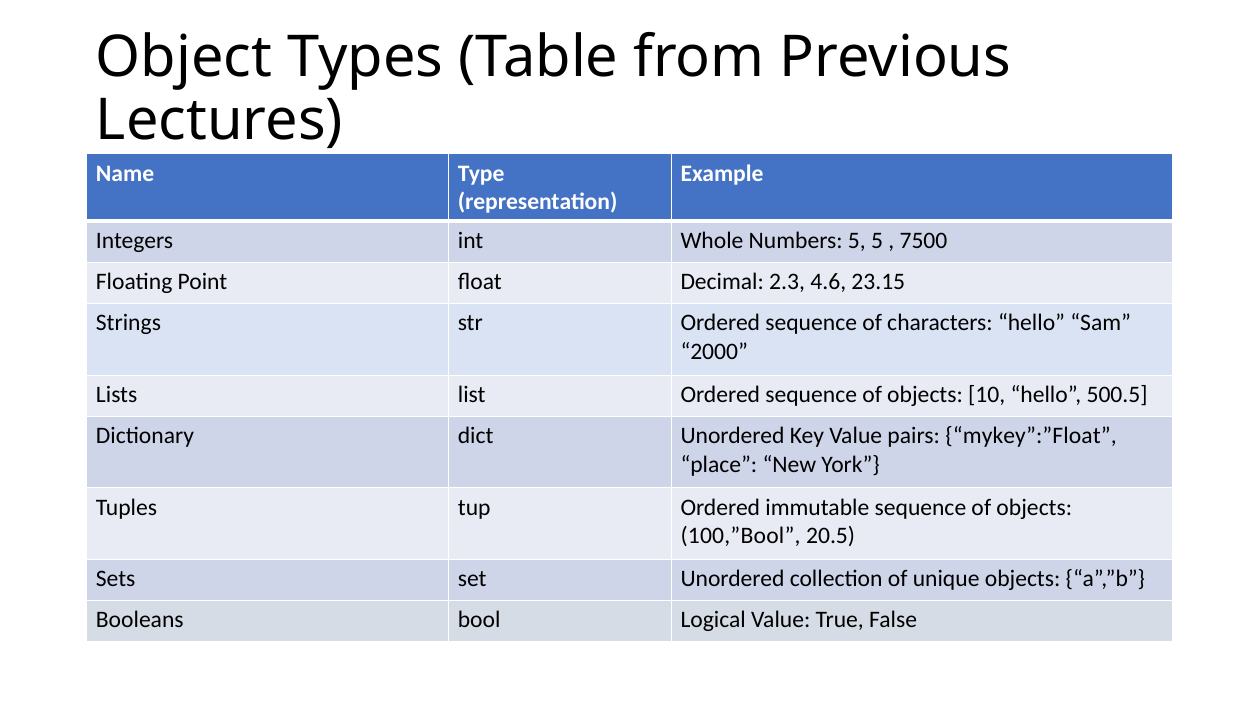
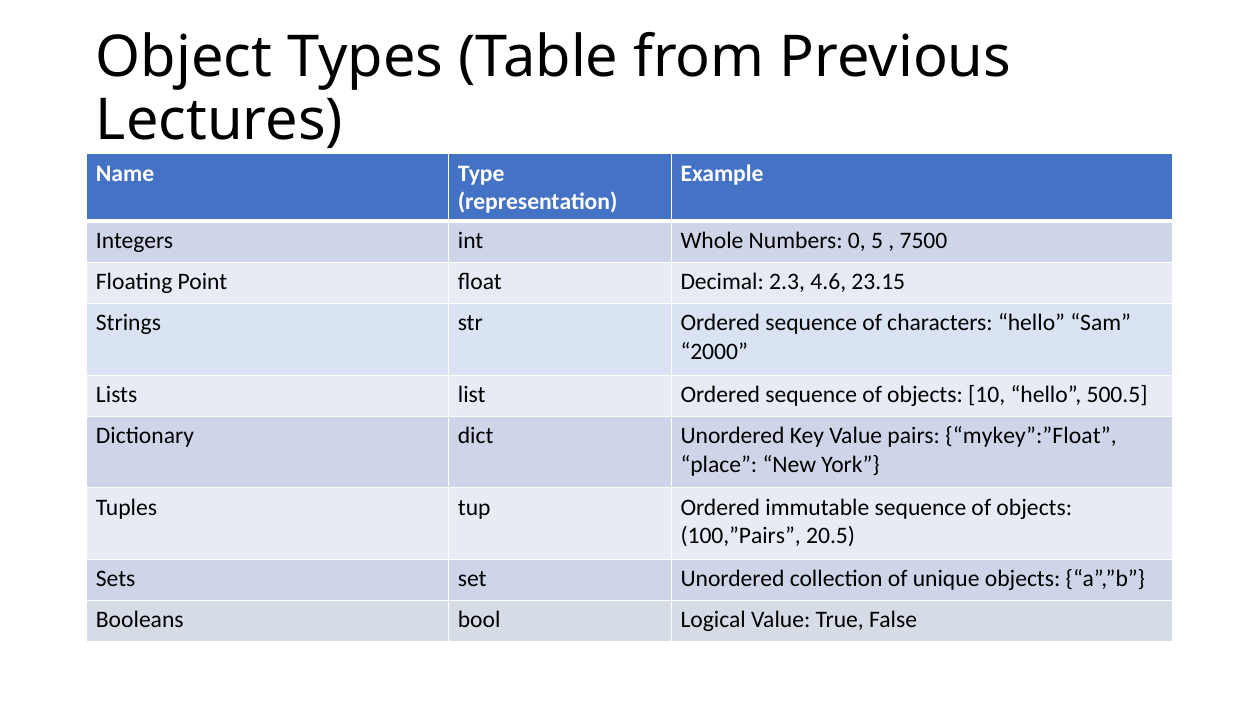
Numbers 5: 5 -> 0 (857, 241)
100,”Bool: 100,”Bool -> 100,”Pairs (741, 536)
